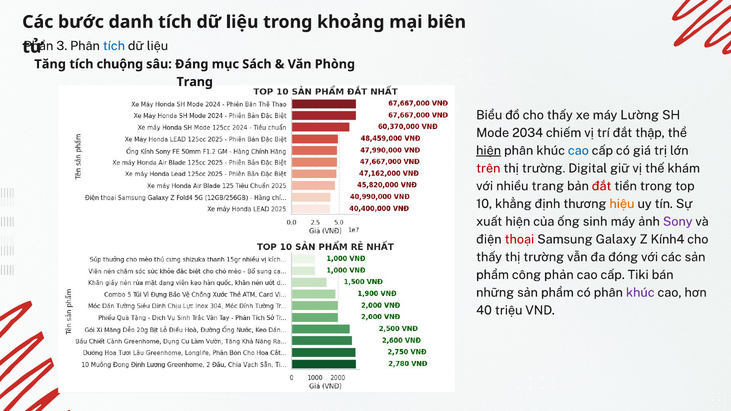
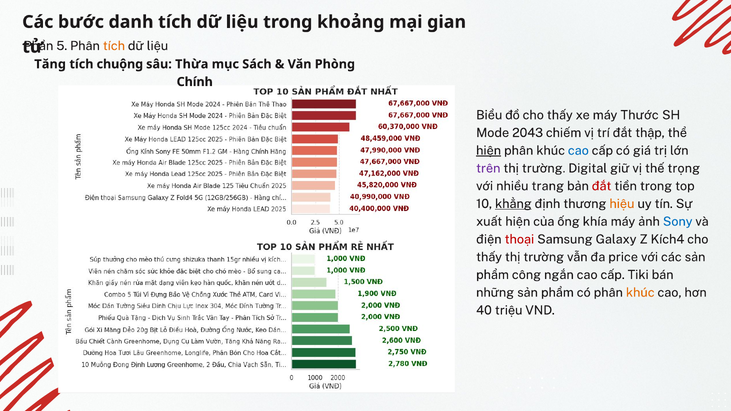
biên: biên -> gian (447, 22)
3: 3 -> 5 (62, 46)
tích colour: blue -> orange (114, 46)
Đáng: Đáng -> Thừa (192, 64)
Trang: Trang -> Chính (195, 82)
Lường: Lường -> Thước (640, 115)
2034: 2034 -> 2043 (528, 133)
trên colour: red -> purple (488, 168)
khám: khám -> trọng (684, 168)
khẳng underline: none -> present (513, 204)
sinh: sinh -> khía (595, 222)
Sony colour: purple -> blue (678, 222)
Kính4: Kính4 -> Kích4 (667, 239)
đóng: đóng -> price (623, 257)
phản: phản -> ngắn (559, 275)
khúc colour: purple -> orange (640, 293)
